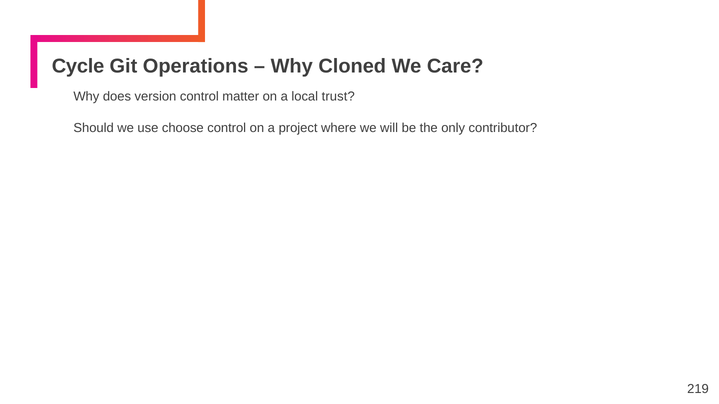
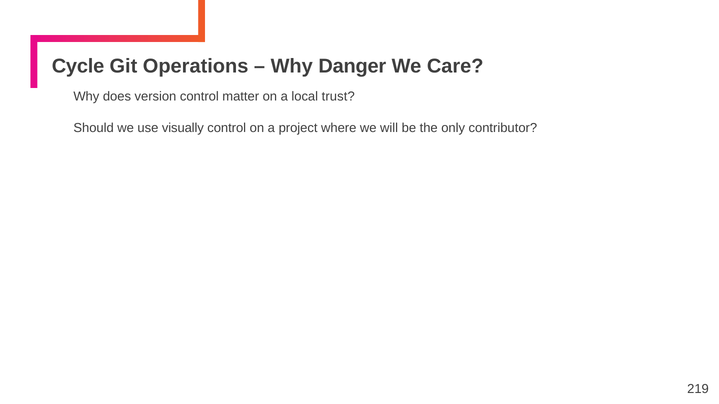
Cloned: Cloned -> Danger (352, 66)
choose: choose -> visually (183, 128)
